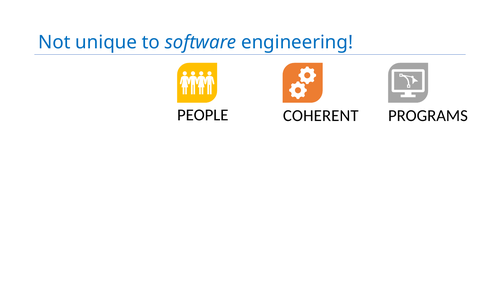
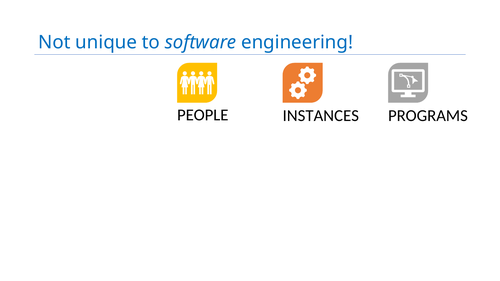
COHERENT: COHERENT -> INSTANCES (321, 116)
